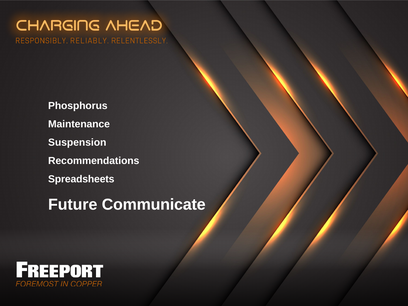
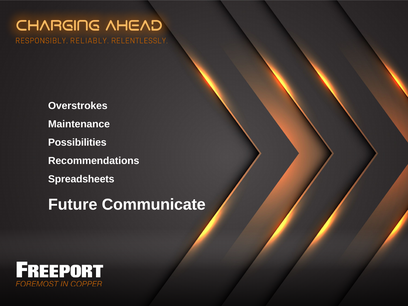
Phosphorus: Phosphorus -> Overstrokes (78, 106)
Suspension: Suspension -> Possibilities (77, 142)
